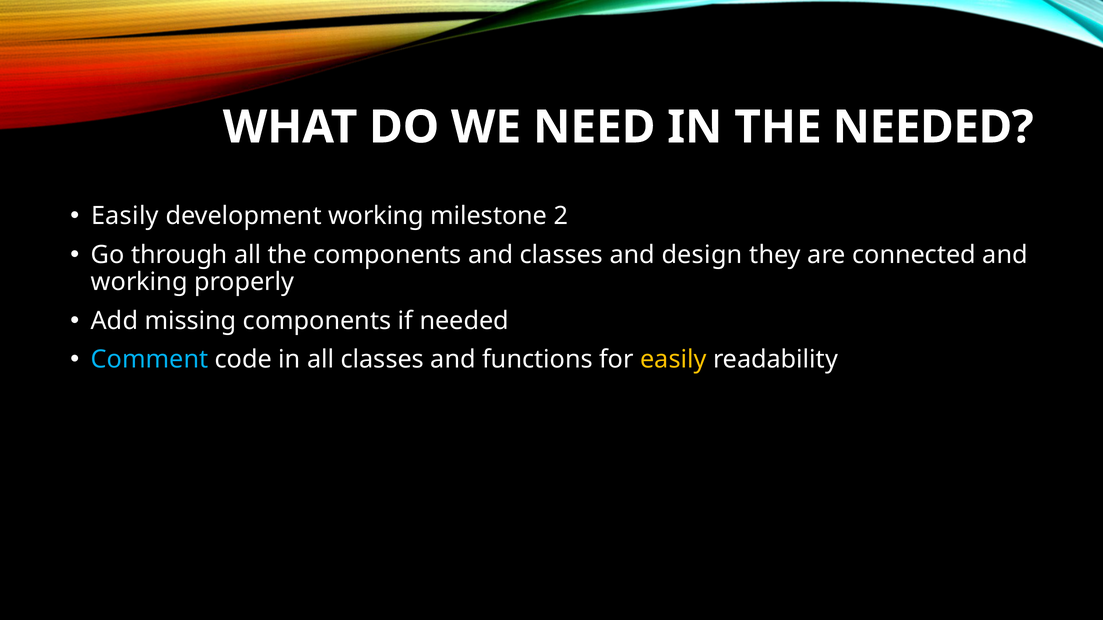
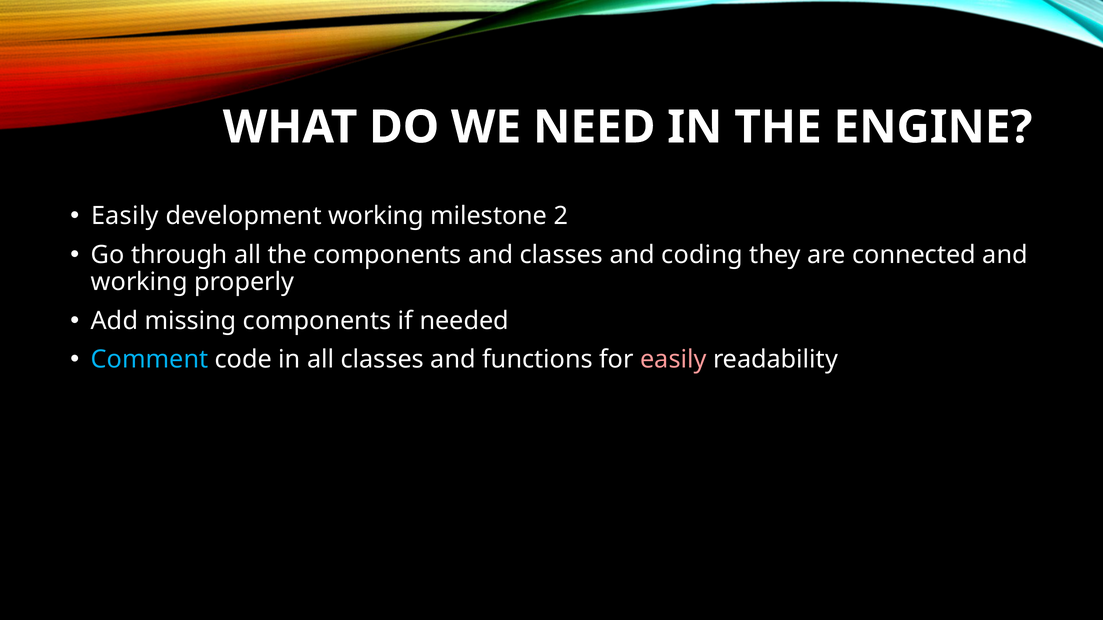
THE NEEDED: NEEDED -> ENGINE (933, 127)
design: design -> coding (702, 255)
easily colour: yellow -> pink (673, 360)
